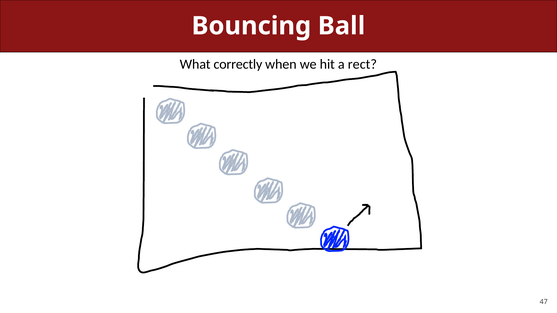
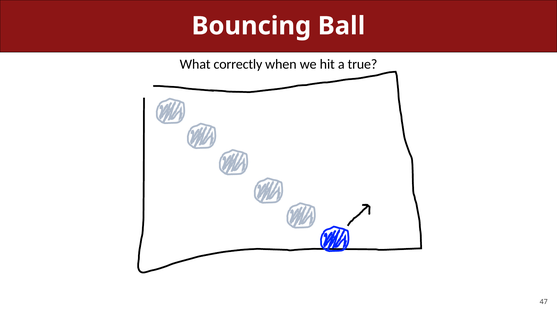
rect: rect -> true (362, 64)
